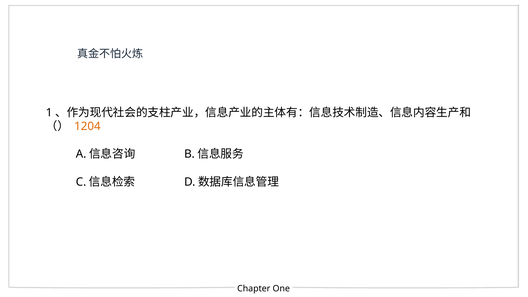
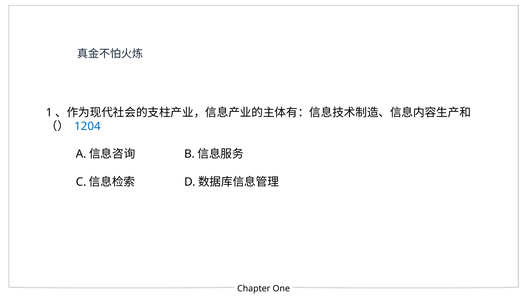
1204 colour: orange -> blue (87, 126)
